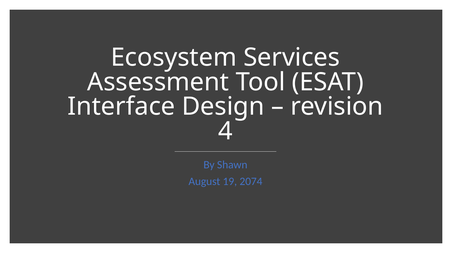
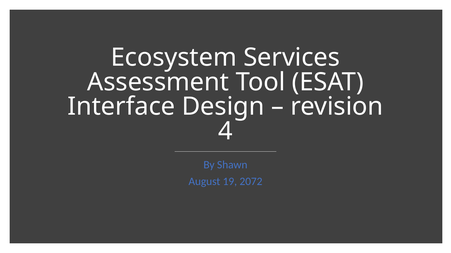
2074: 2074 -> 2072 (251, 182)
